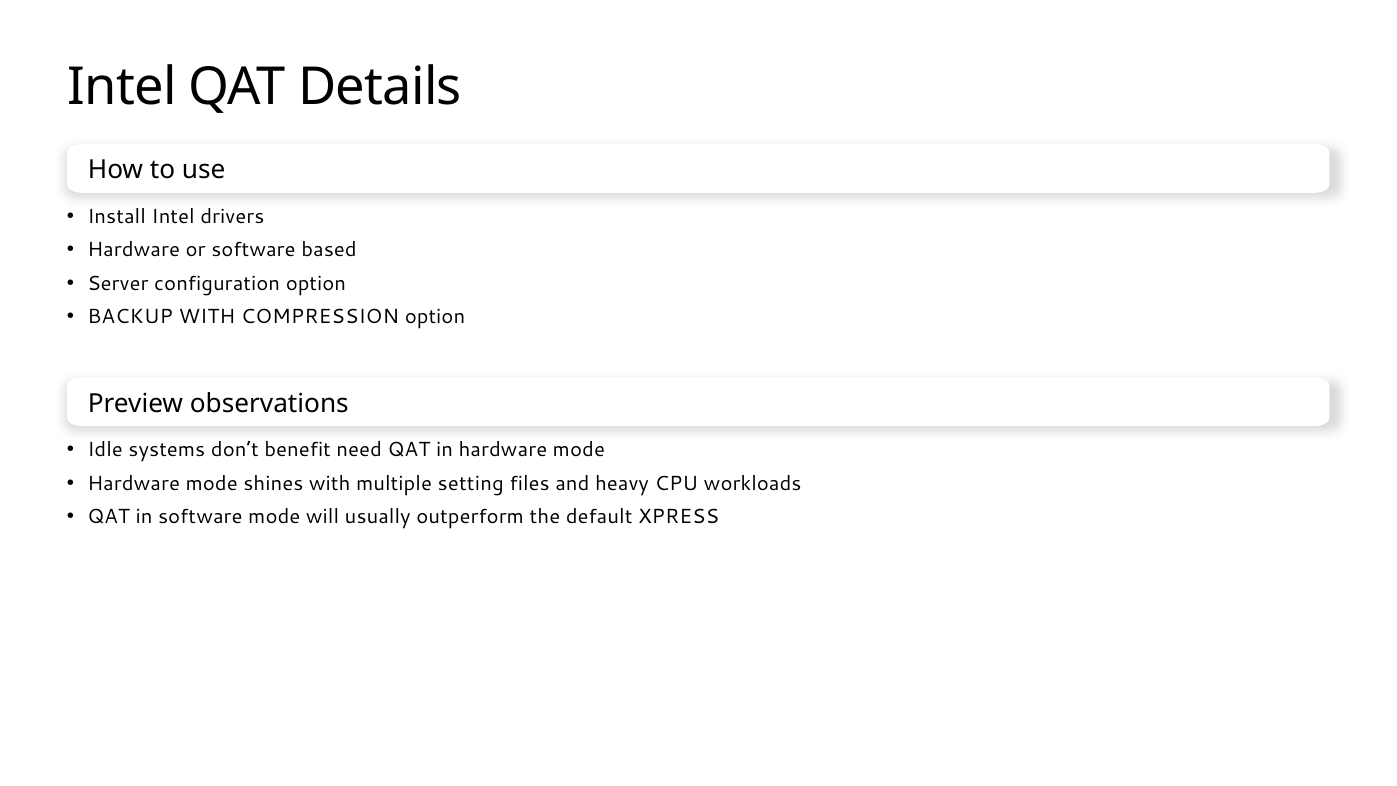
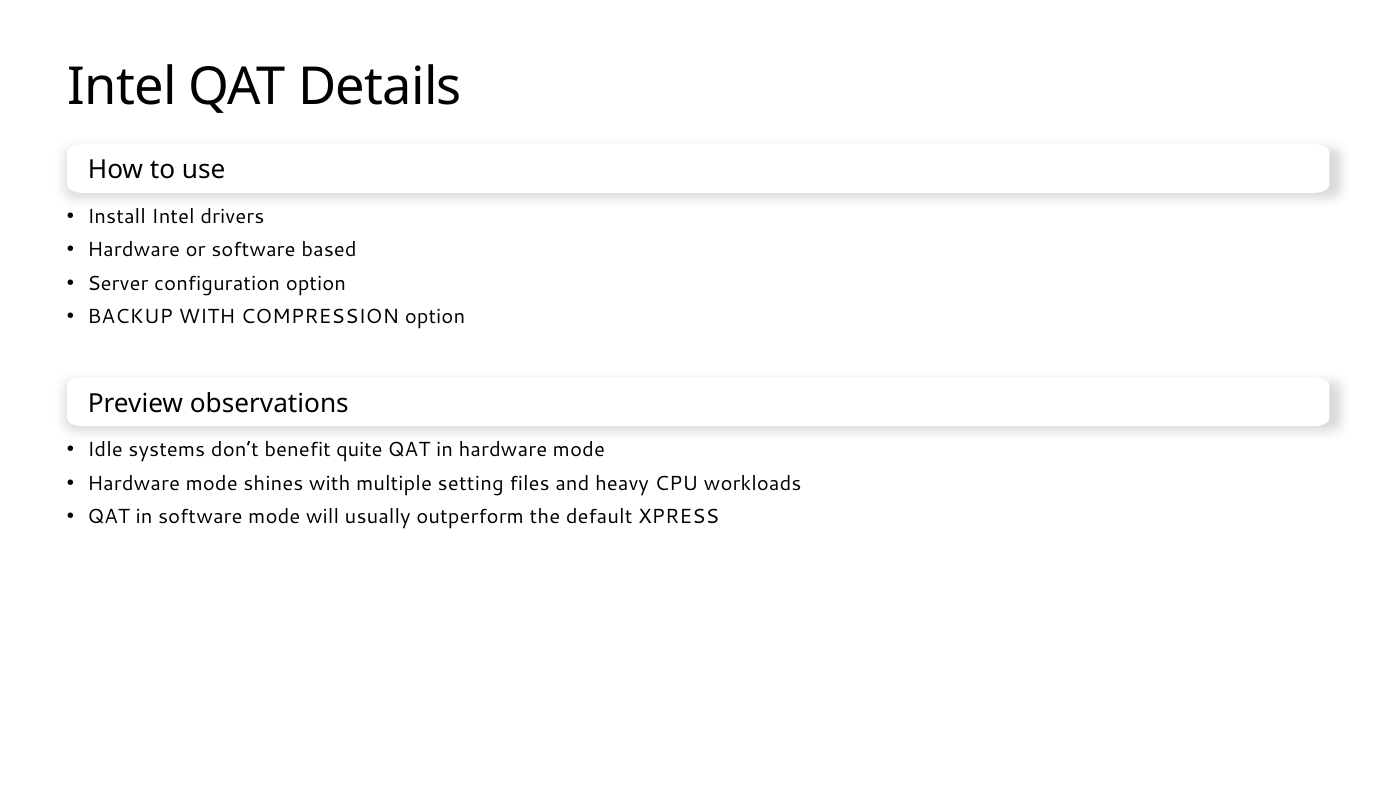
need: need -> quite (359, 450)
